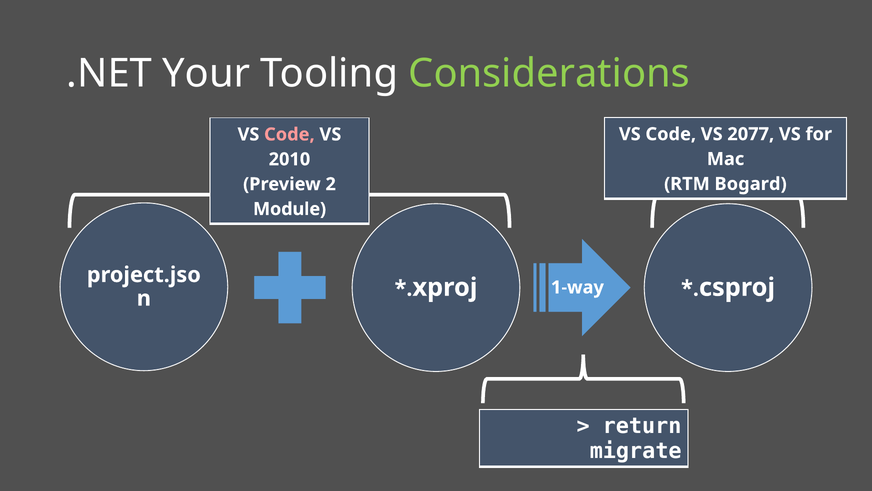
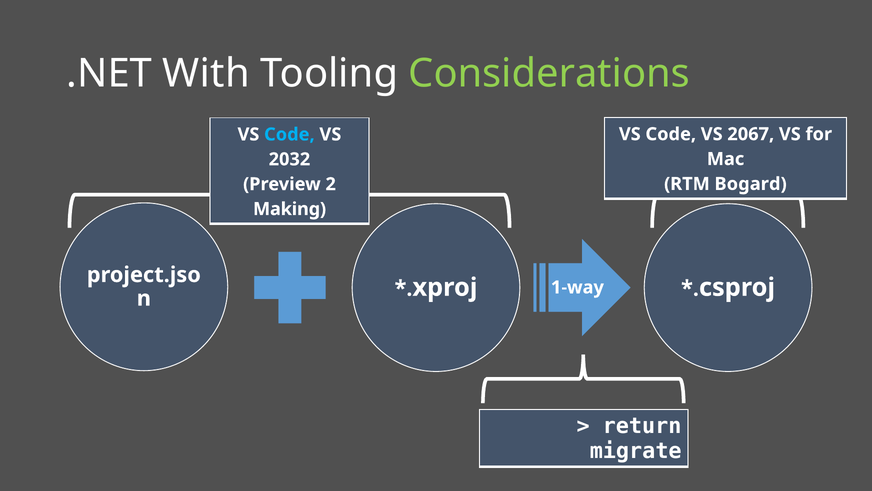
Your: Your -> With (206, 73)
2077: 2077 -> 2067 (751, 134)
Code colour: pink -> light blue (289, 134)
2010: 2010 -> 2032 (289, 159)
Module: Module -> Making (290, 209)
